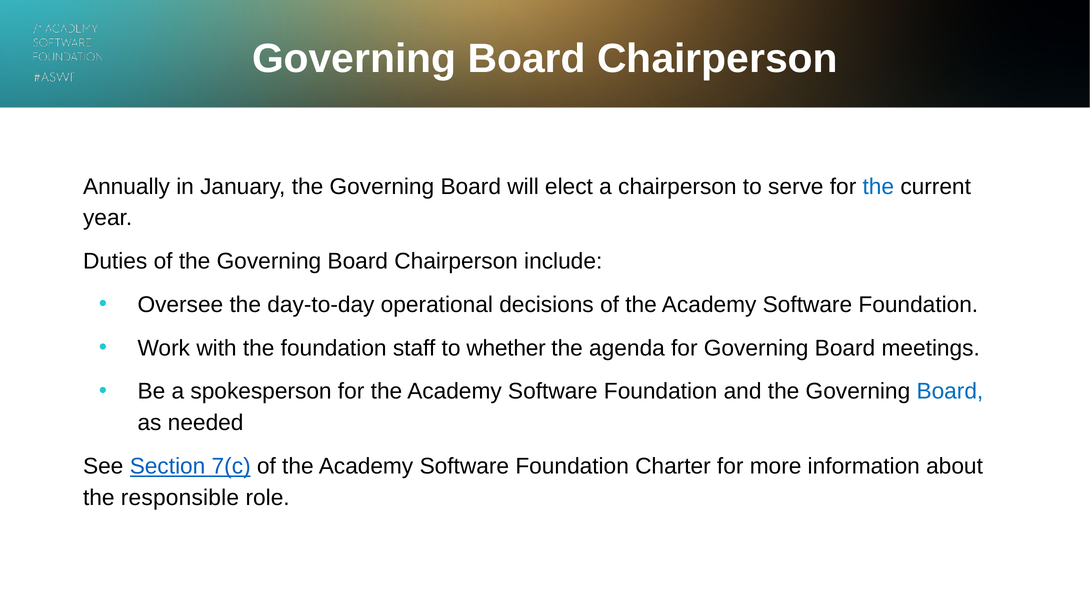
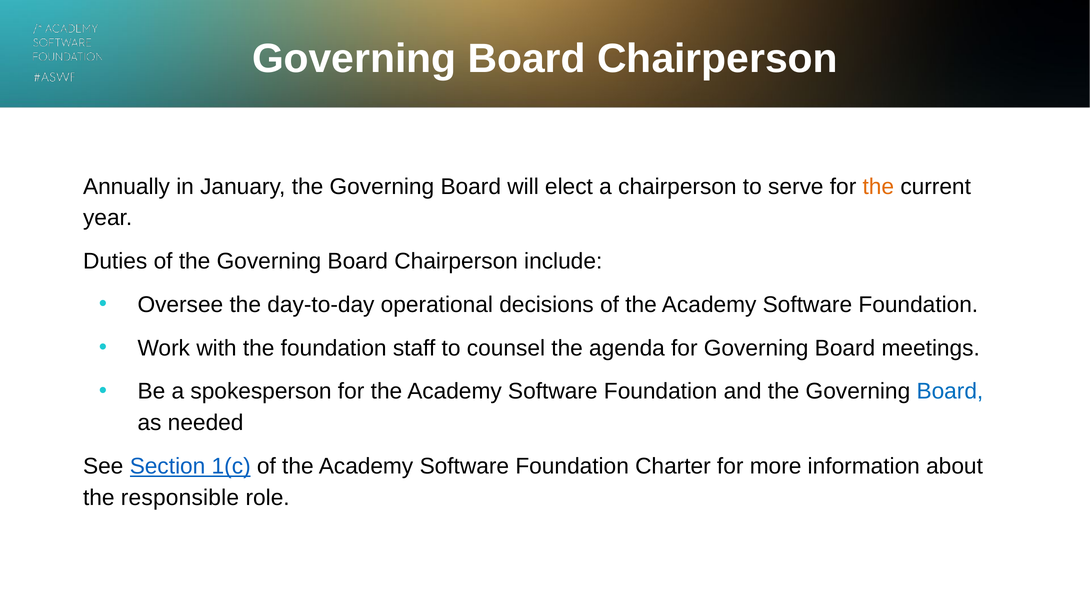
the colour: blue -> orange (878, 187)
whether: whether -> counsel (506, 348)
7(c: 7(c -> 1(c (231, 466)
